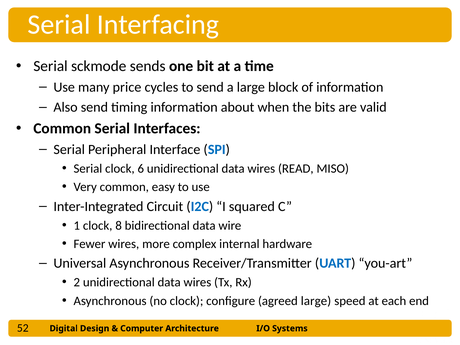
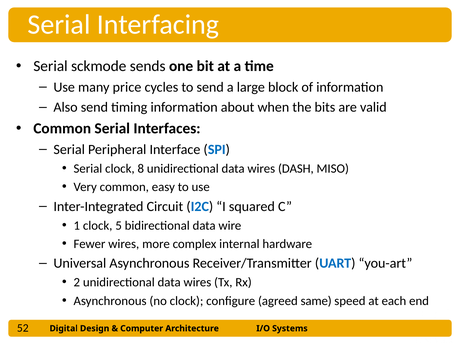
6: 6 -> 8 (141, 168)
READ: READ -> DASH (296, 168)
8: 8 -> 5 (119, 225)
agreed large: large -> same (316, 301)
